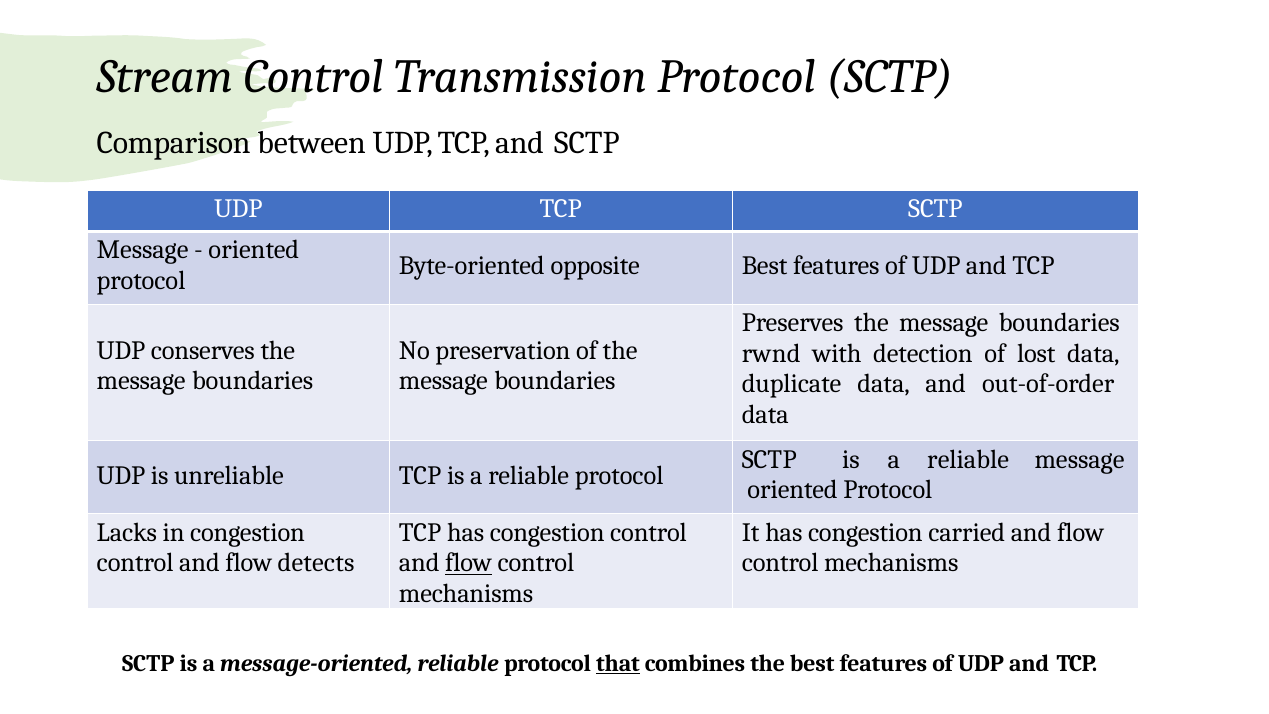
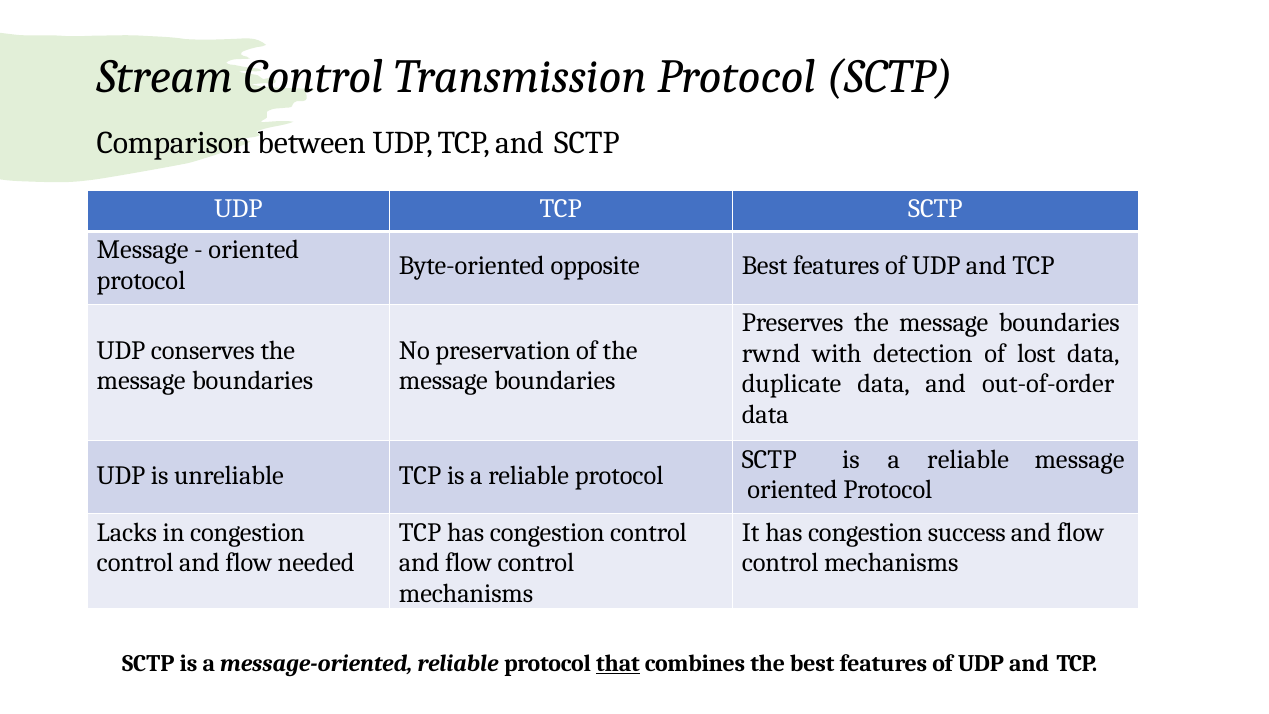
carried: carried -> success (967, 533)
detects: detects -> needed (316, 563)
flow underline: present -> none (469, 563)
